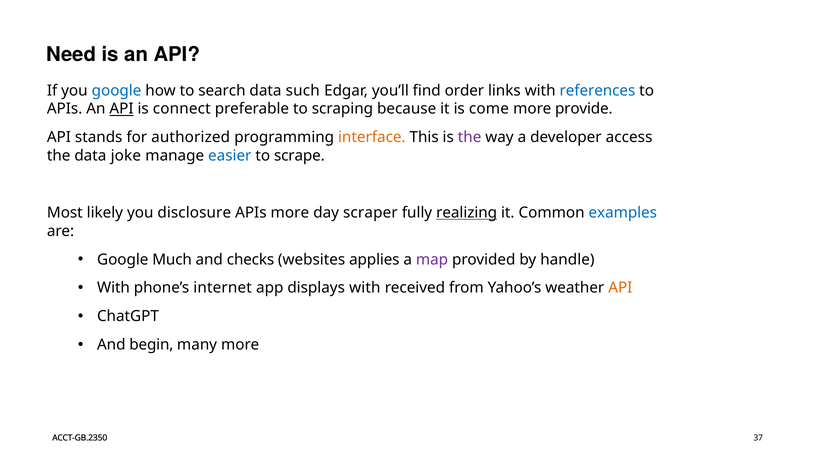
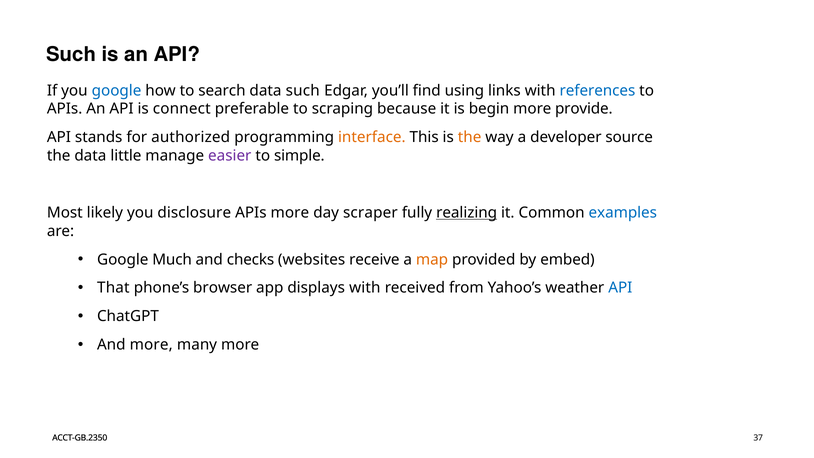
Need: Need -> Such (71, 54)
order: order -> using (464, 91)
API underline: present -> none (122, 109)
come: come -> begin (489, 109)
the colour: purple -> orange (470, 137)
access: access -> source (629, 137)
joke: joke -> little (126, 156)
easier colour: blue -> purple (230, 156)
scrape: scrape -> simple (299, 156)
applies: applies -> receive (374, 259)
map colour: purple -> orange (432, 259)
handle: handle -> embed (567, 259)
With: With -> That (113, 288)
internet: internet -> browser (223, 288)
API colour: orange -> blue (620, 288)
And begin: begin -> more (151, 345)
